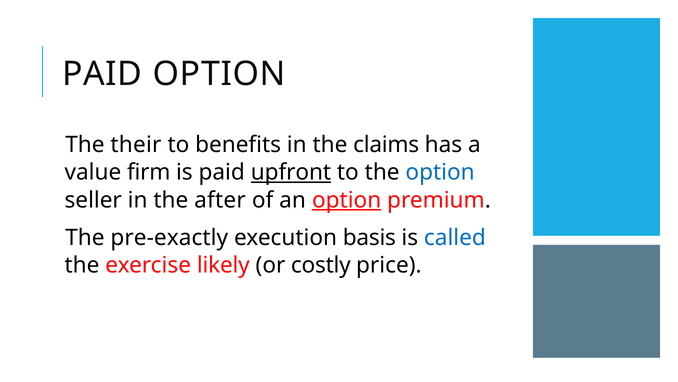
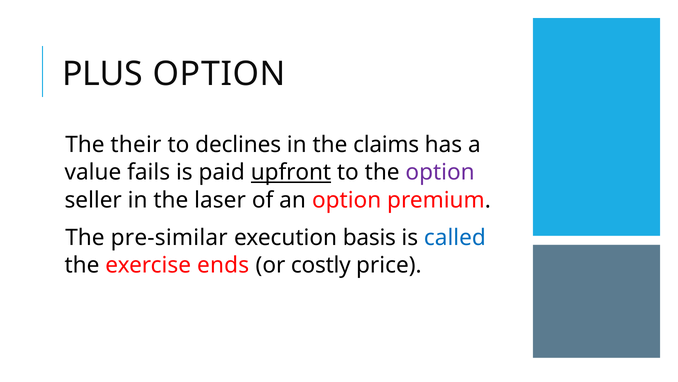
PAID: PAID -> PLUS (102, 74)
benefits: benefits -> declines (238, 144)
firm: firm -> fails (149, 172)
option colour: blue -> purple (440, 172)
after: after -> laser (220, 200)
option underline: present -> none (347, 200)
pre-exactly: pre-exactly -> pre-similar (169, 237)
likely: likely -> ends (223, 265)
